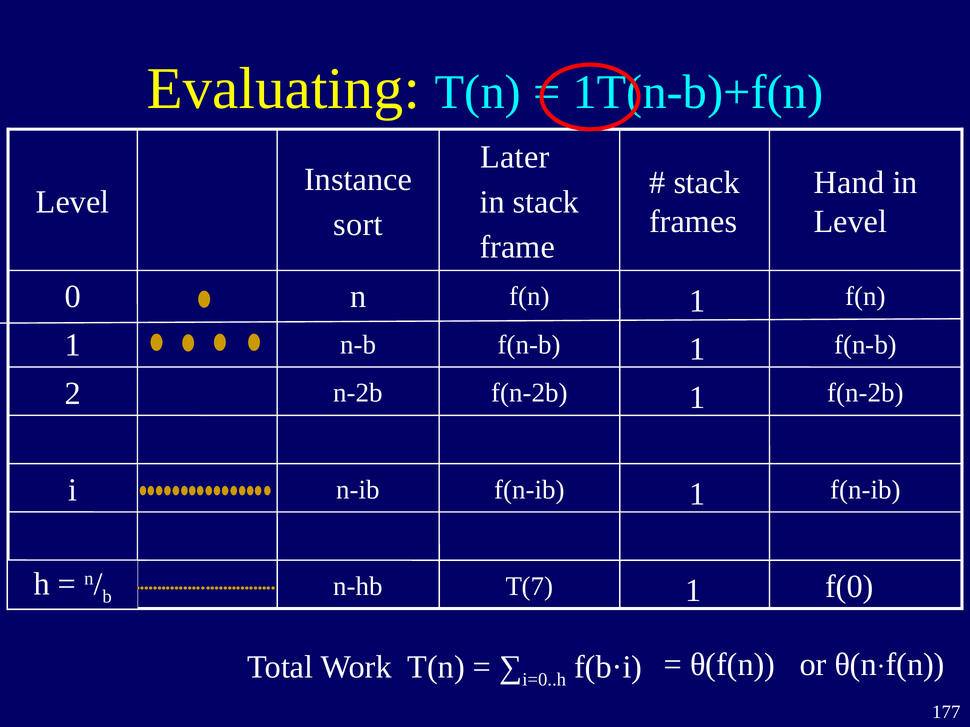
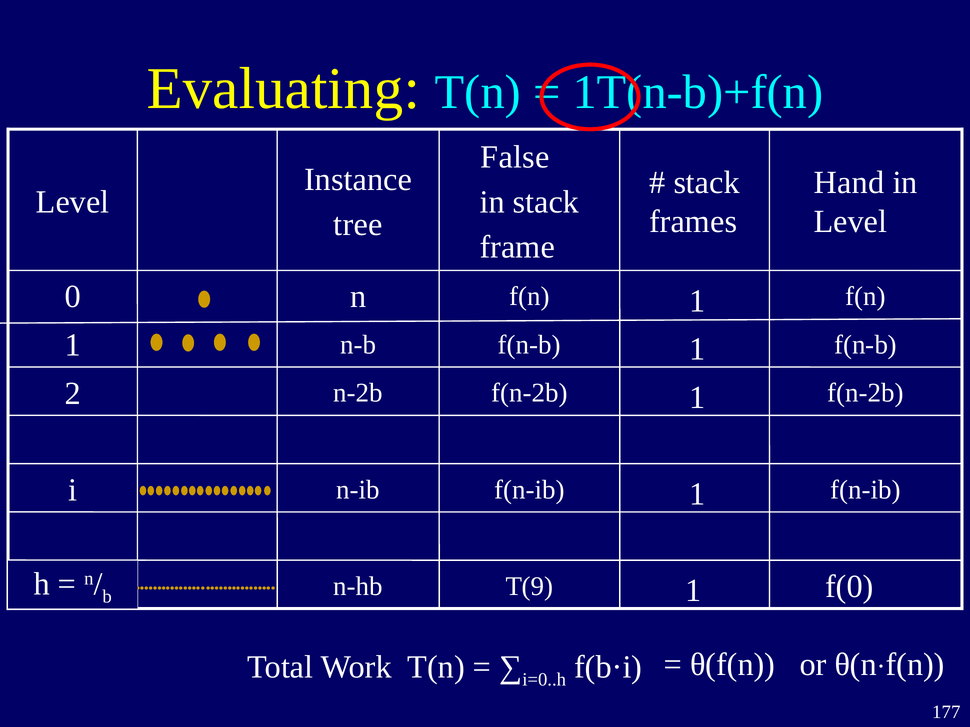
Later: Later -> False (515, 157)
sort: sort -> tree (358, 225)
T(7: T(7 -> T(9 (529, 587)
